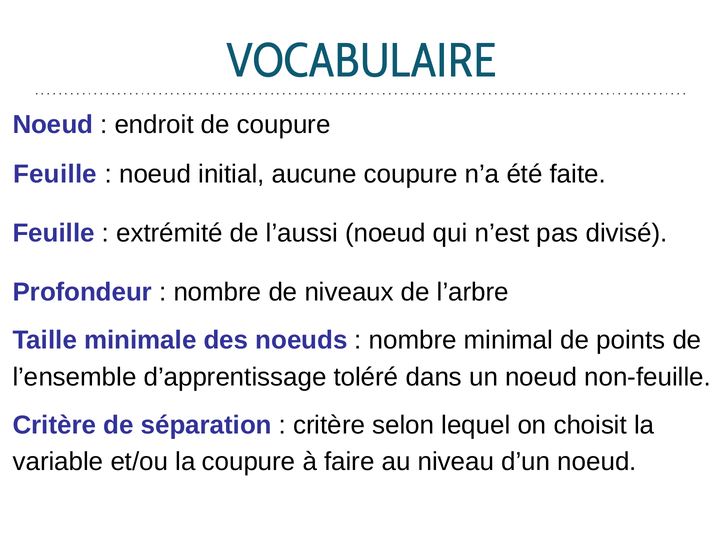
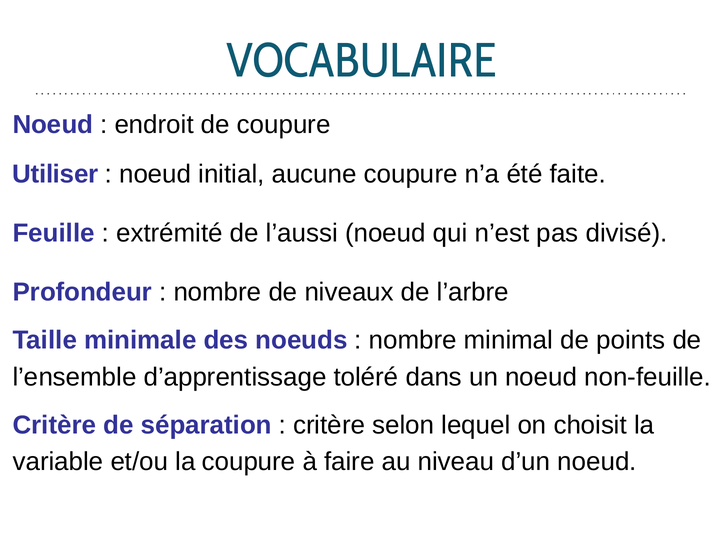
Feuille: Feuille -> Utiliser (55, 174)
